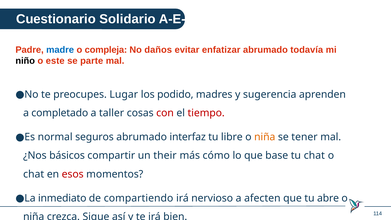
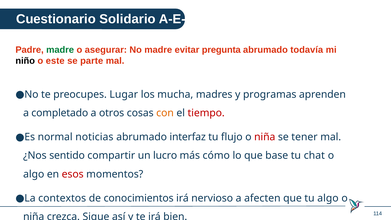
madre colour: blue -> green (60, 50)
compleja: compleja -> asegurar (106, 50)
No daños: daños -> madre (158, 50)
enfatizar: enfatizar -> pregunta (221, 50)
podido: podido -> mucha (175, 94)
sugerencia: sugerencia -> programas (270, 94)
taller: taller -> otros (112, 113)
con colour: red -> orange (165, 113)
seguros: seguros -> noticias (94, 137)
libre: libre -> flujo (232, 137)
niña colour: orange -> red (265, 137)
básicos: básicos -> sentido (67, 156)
their: their -> lucro (165, 156)
chat: chat -> algo (34, 174)
inmediato: inmediato -> contextos (62, 198)
compartiendo: compartiendo -> conocimientos (139, 198)
tu abre: abre -> algo (328, 198)
